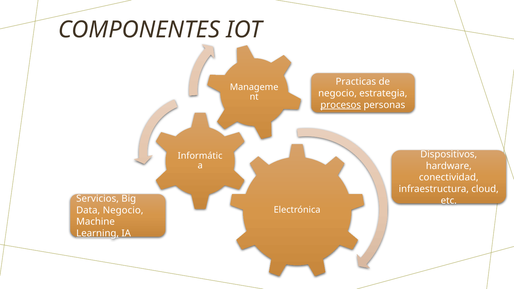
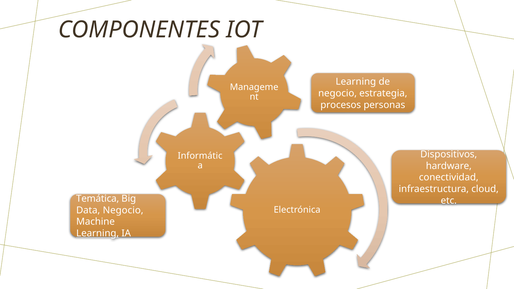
Practicas: Practicas -> Learning (356, 82)
procesos underline: present -> none (341, 105)
Servicios: Servicios -> Temática (98, 199)
